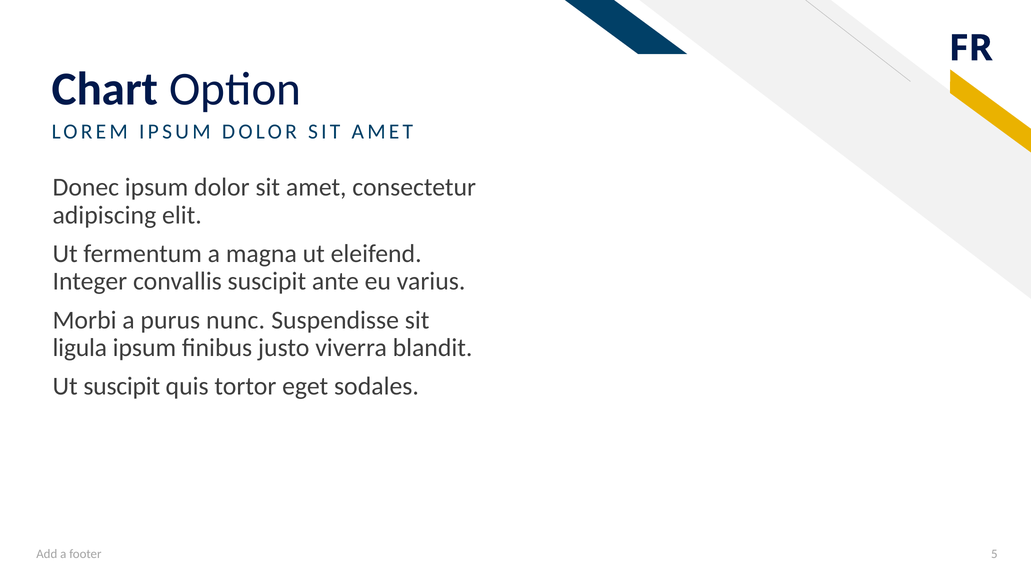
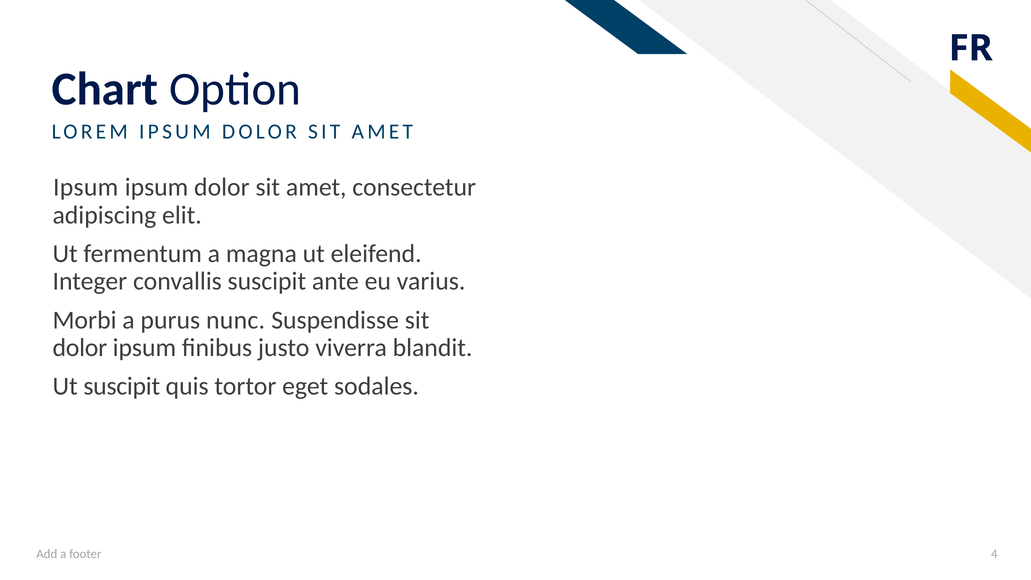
Donec: Donec -> Ipsum (86, 187)
ligula: ligula -> dolor (80, 348)
5: 5 -> 4 (994, 554)
